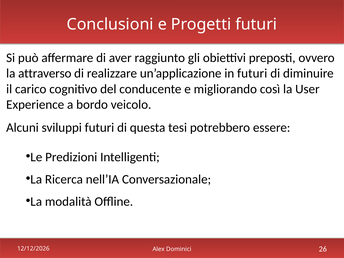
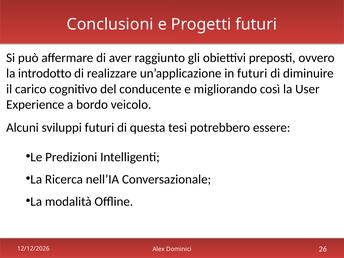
attraverso: attraverso -> introdotto (45, 73)
